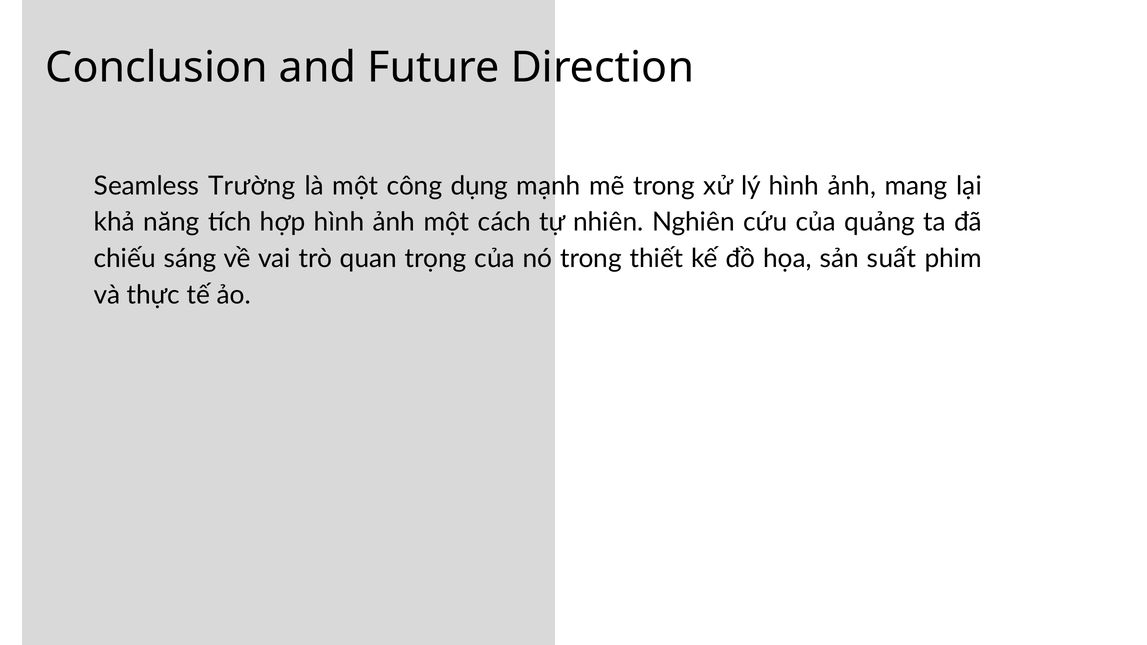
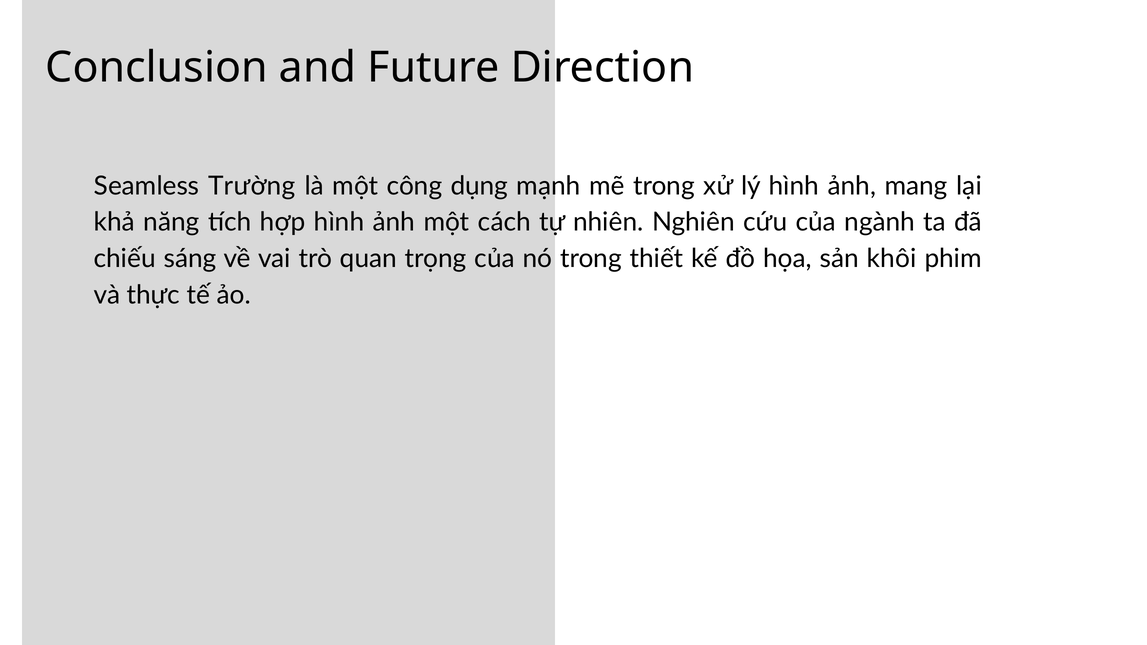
quảng: quảng -> ngành (880, 222)
suất: suất -> khôi (892, 259)
